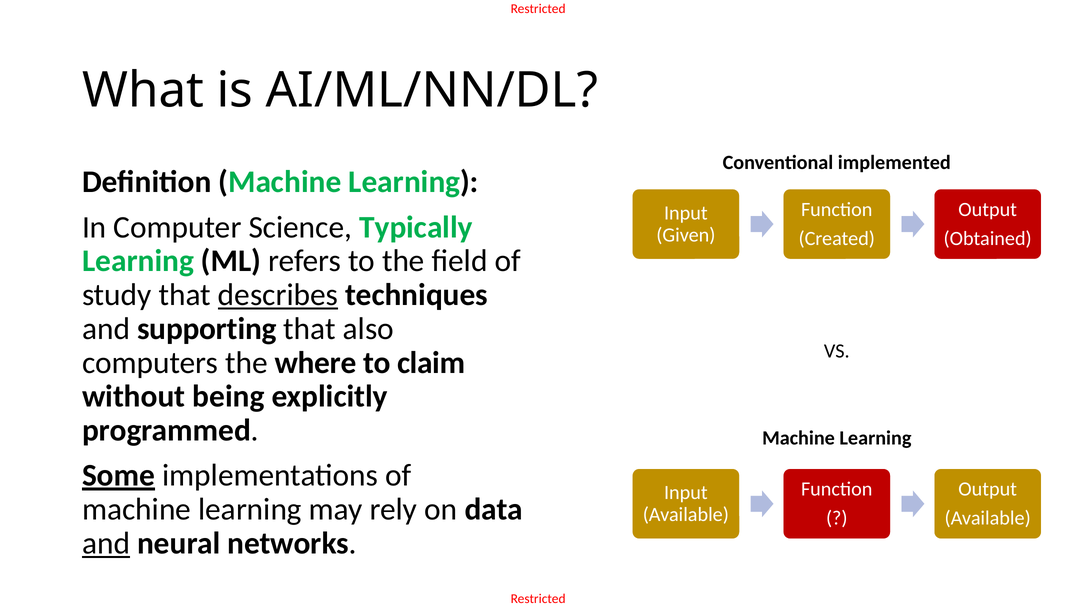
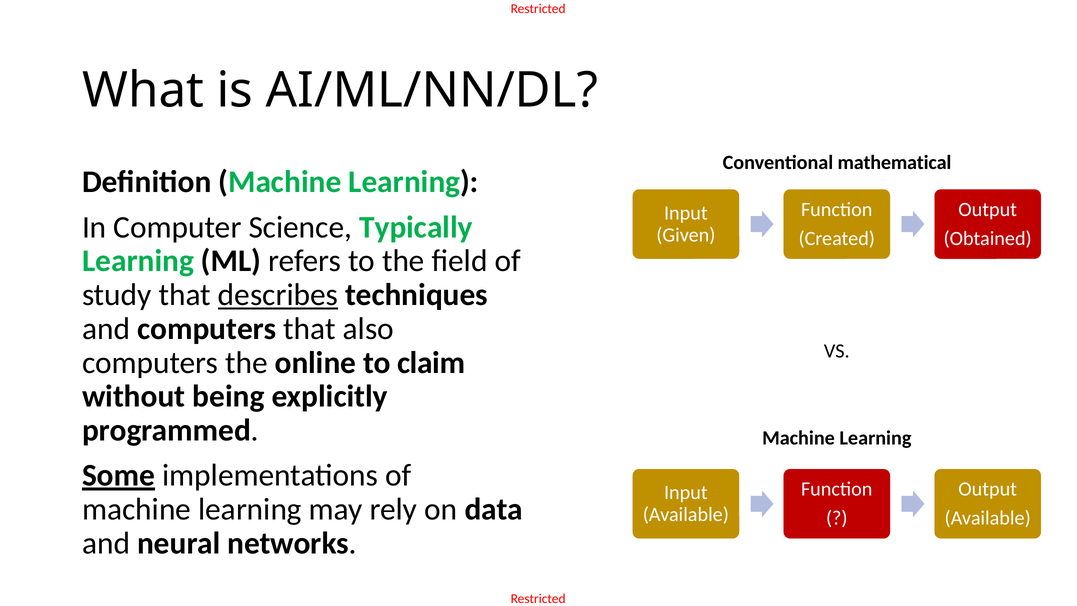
implemented: implemented -> mathematical (894, 162)
and supporting: supporting -> computers (207, 329)
where: where -> online (315, 363)
and underline: present -> none (106, 543)
